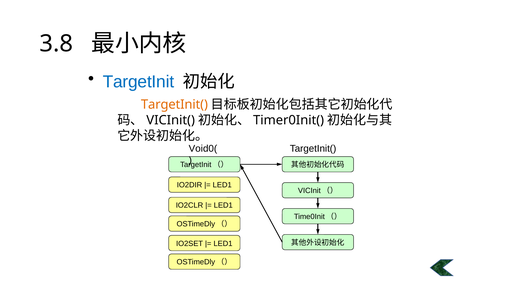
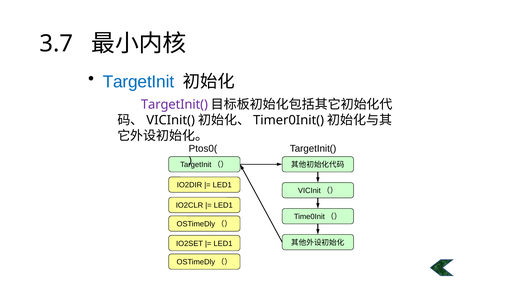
3.8: 3.8 -> 3.7 (56, 44)
TargetInit( colour: orange -> purple (174, 105)
Void0(: Void0( -> Ptos0( (203, 149)
